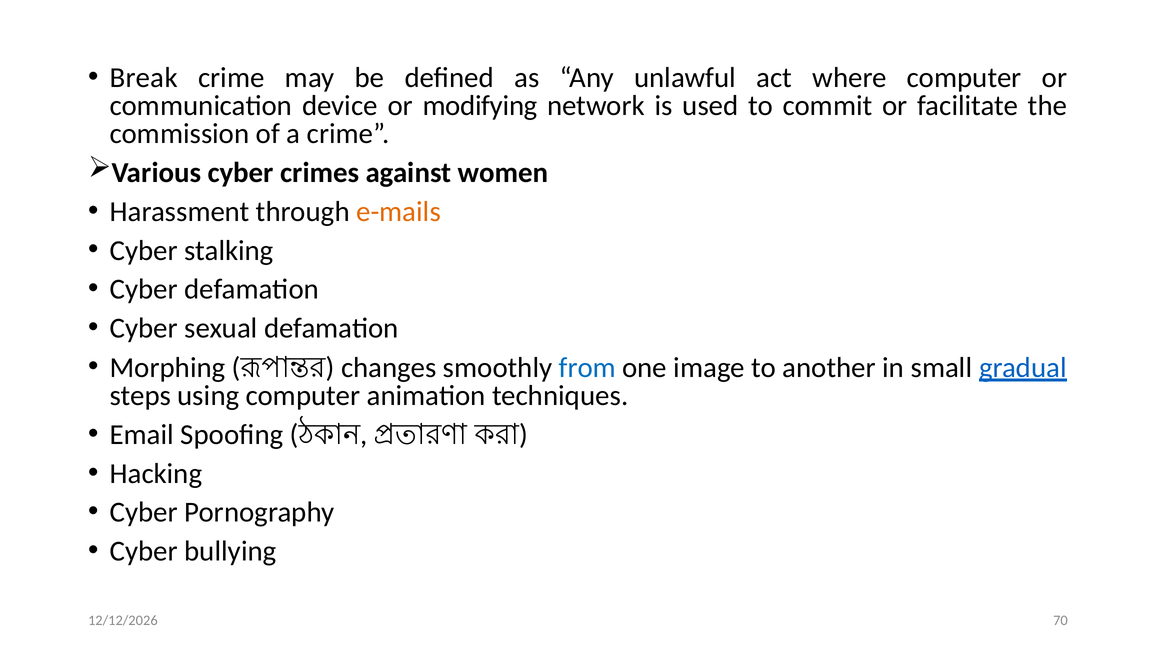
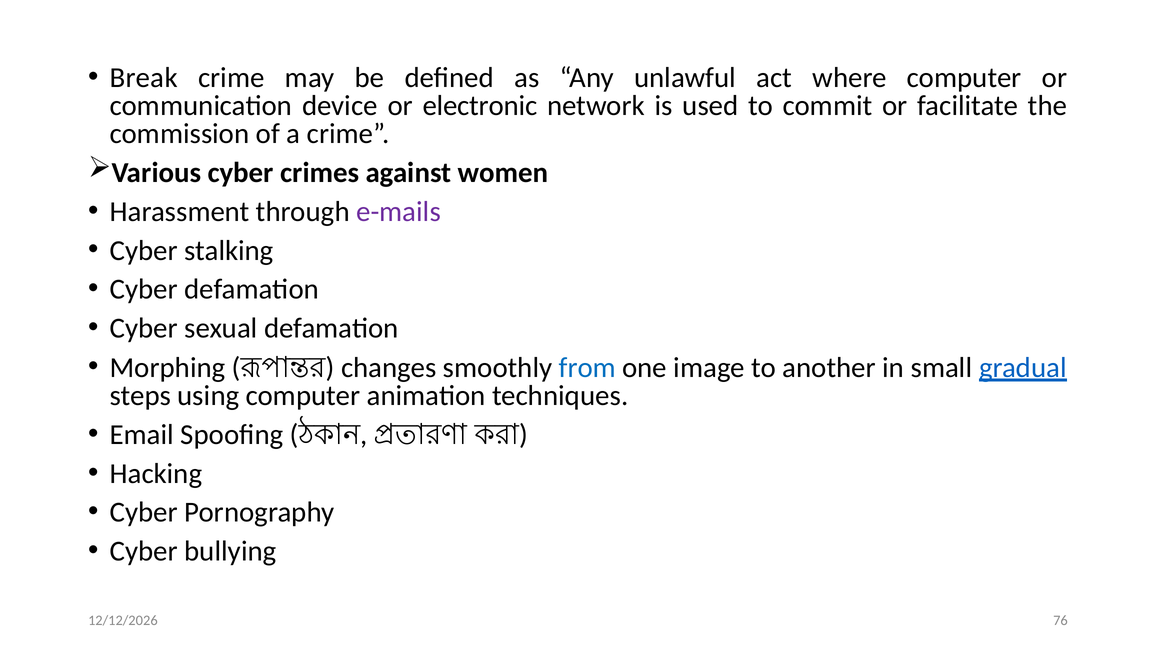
modifying: modifying -> electronic (480, 106)
e-mails colour: orange -> purple (398, 212)
70: 70 -> 76 (1061, 621)
